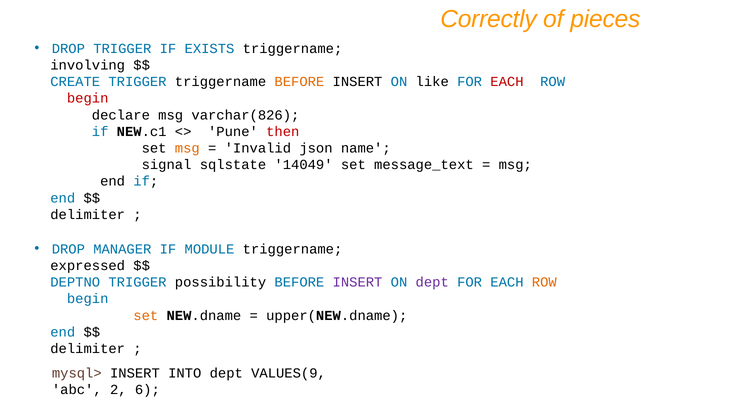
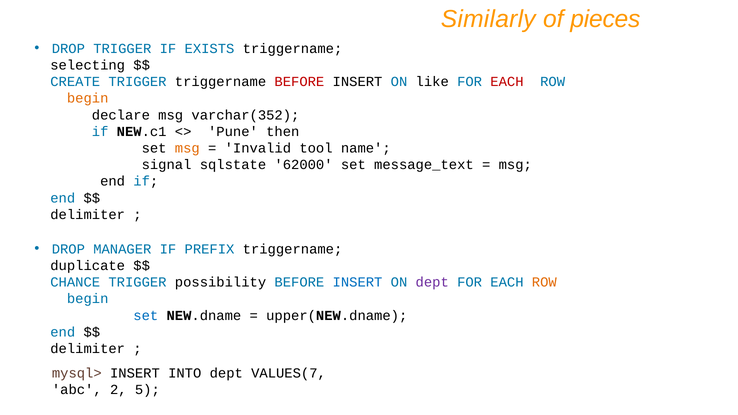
Correctly: Correctly -> Similarly (488, 19)
involving: involving -> selecting (88, 65)
BEFORE colour: orange -> red (299, 82)
begin colour: red -> orange (88, 98)
varchar(826: varchar(826 -> varchar(352 (245, 115)
then colour: red -> black (283, 132)
json: json -> tool (316, 148)
14049: 14049 -> 62000 (304, 165)
MODULE: MODULE -> PREFIX (209, 249)
expressed: expressed -> duplicate (88, 266)
DEPTNO: DEPTNO -> CHANCE (75, 282)
INSERT colour: purple -> blue (358, 282)
set colour: orange -> blue (146, 316)
VALUES(9: VALUES(9 -> VALUES(7 (289, 373)
6: 6 -> 5 (147, 390)
